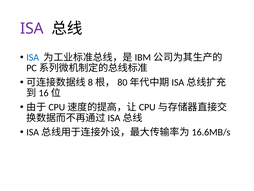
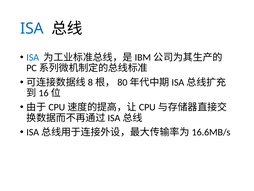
ISA colour: purple -> blue (32, 28)
